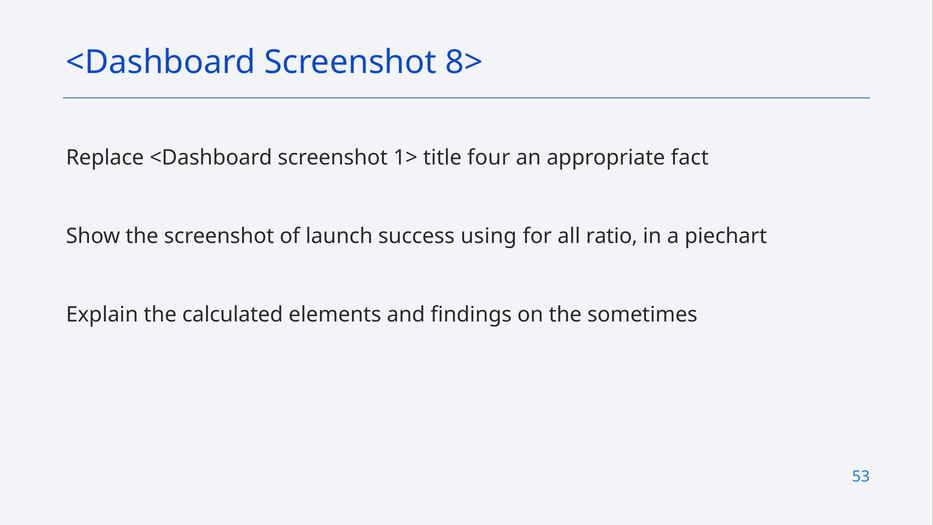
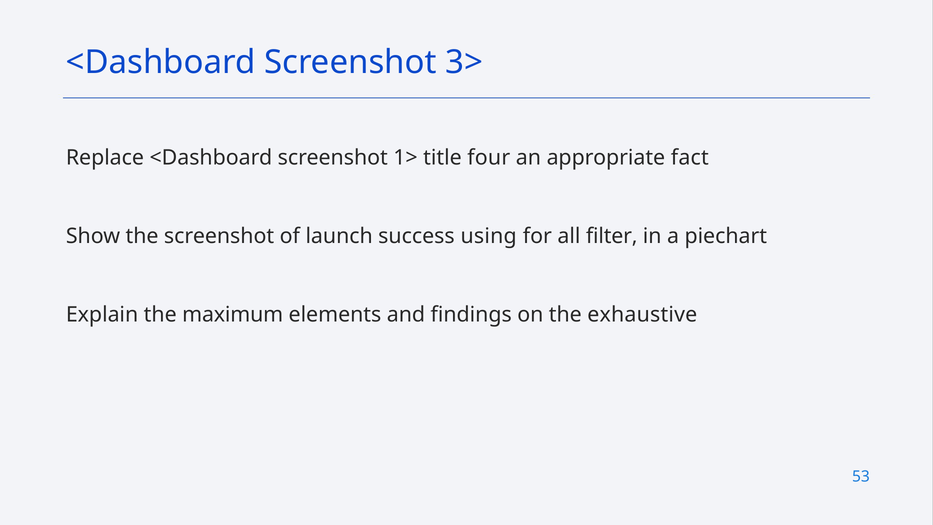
8>: 8> -> 3> (464, 62)
ratio: ratio -> filter (612, 236)
calculated: calculated -> maximum (233, 314)
sometimes: sometimes -> exhaustive (642, 314)
